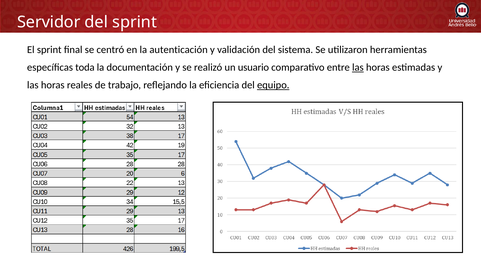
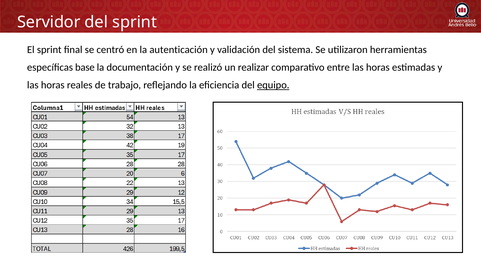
toda: toda -> base (85, 68)
usuario: usuario -> realizar (253, 68)
las underline: present -> none (358, 68)
